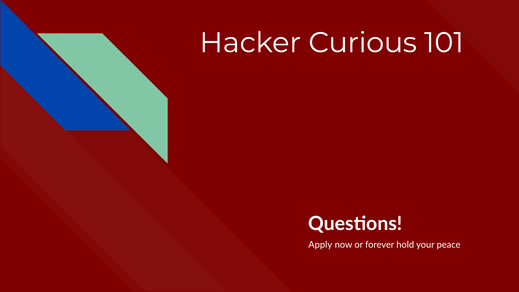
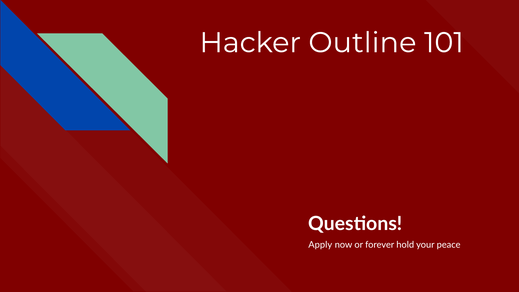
Curious: Curious -> Outline (362, 43)
